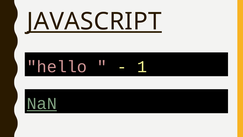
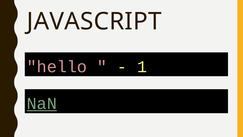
JAVASCRIPT underline: present -> none (94, 22)
